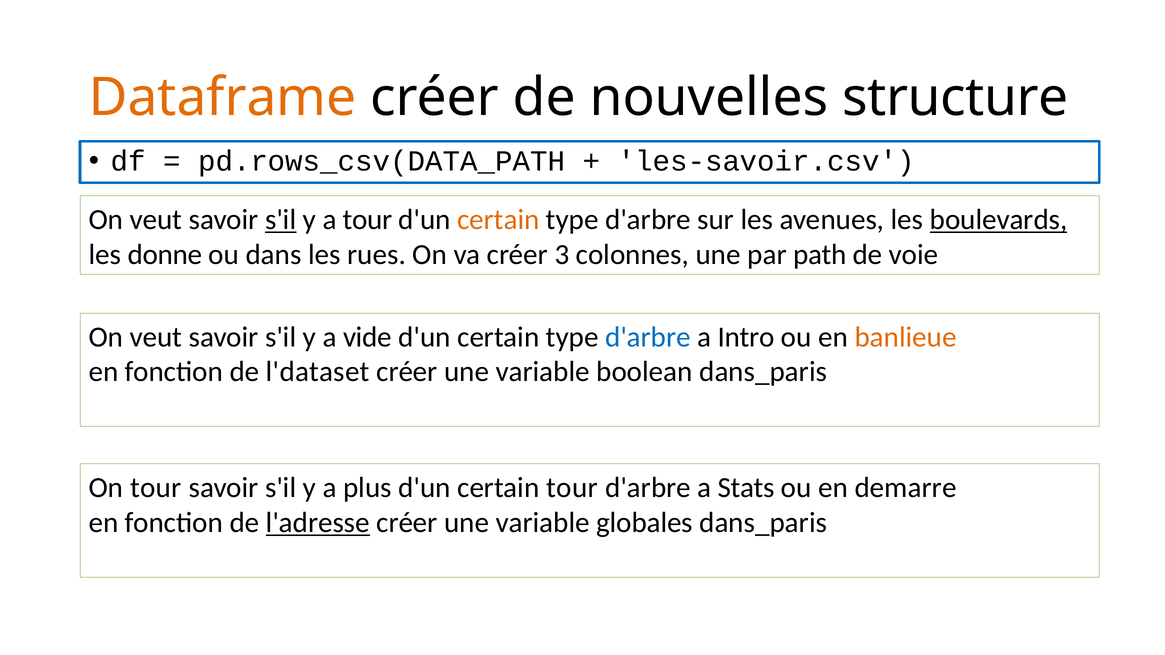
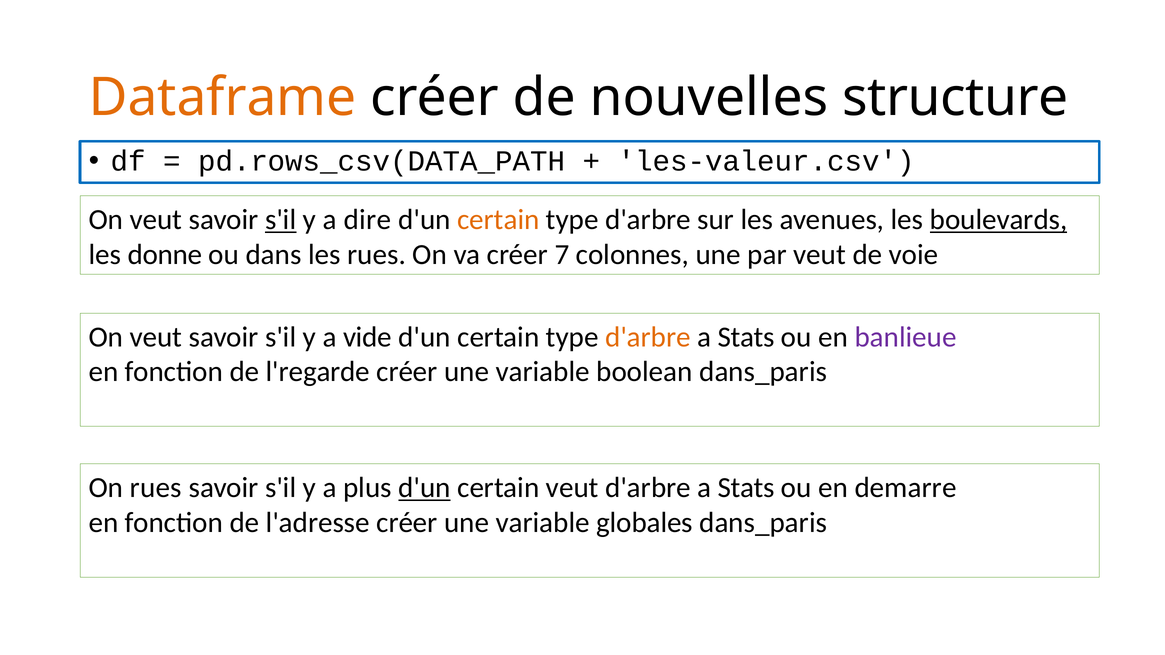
les-savoir.csv: les-savoir.csv -> les-valeur.csv (766, 161)
a tour: tour -> dire (367, 220)
3: 3 -> 7 (562, 255)
par path: path -> veut (820, 255)
d'arbre colour: blue -> orange (648, 337)
Intro: Intro -> Stats (746, 337)
banlieue colour: orange -> purple (906, 337)
l'dataset: l'dataset -> l'regarde (318, 372)
On tour: tour -> rues (156, 488)
d'un underline: none -> present (425, 488)
certain tour: tour -> veut (572, 488)
l'adresse underline: present -> none (318, 523)
